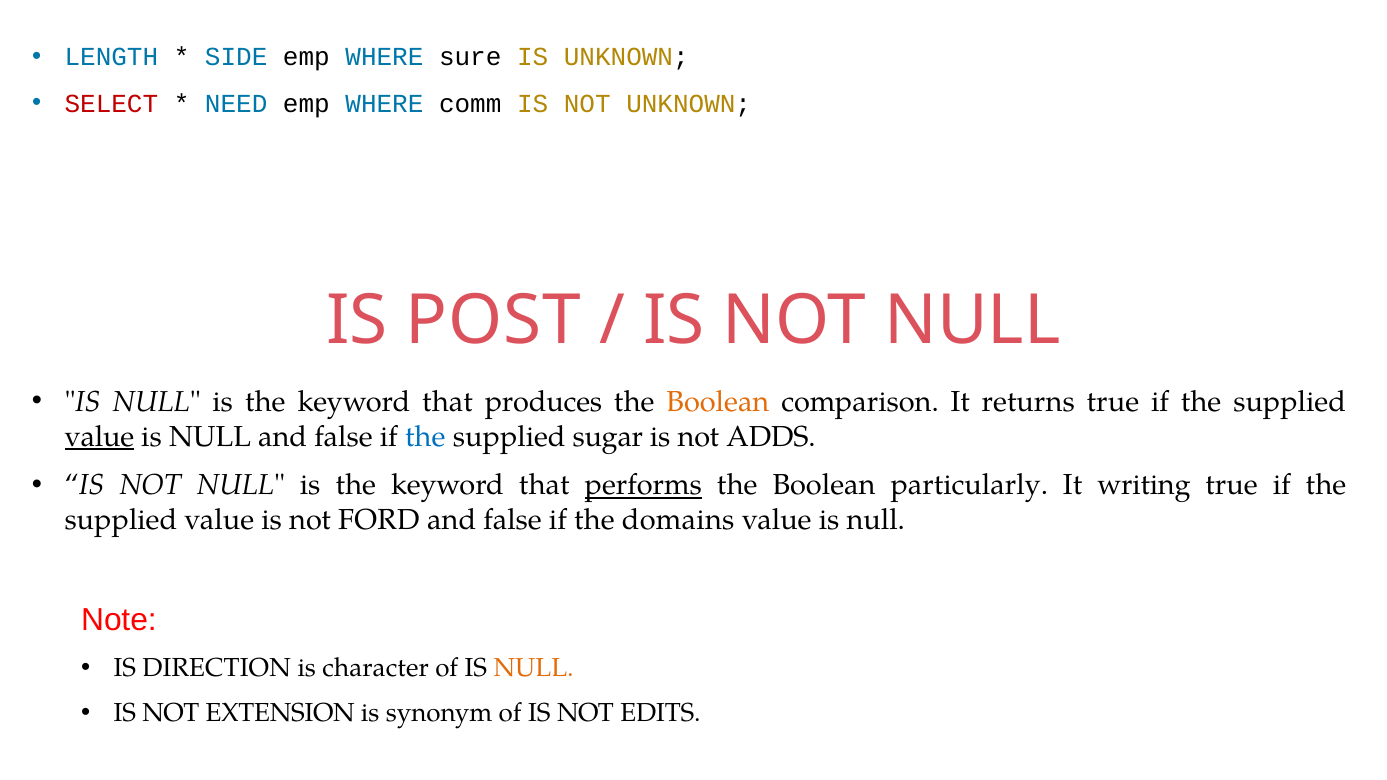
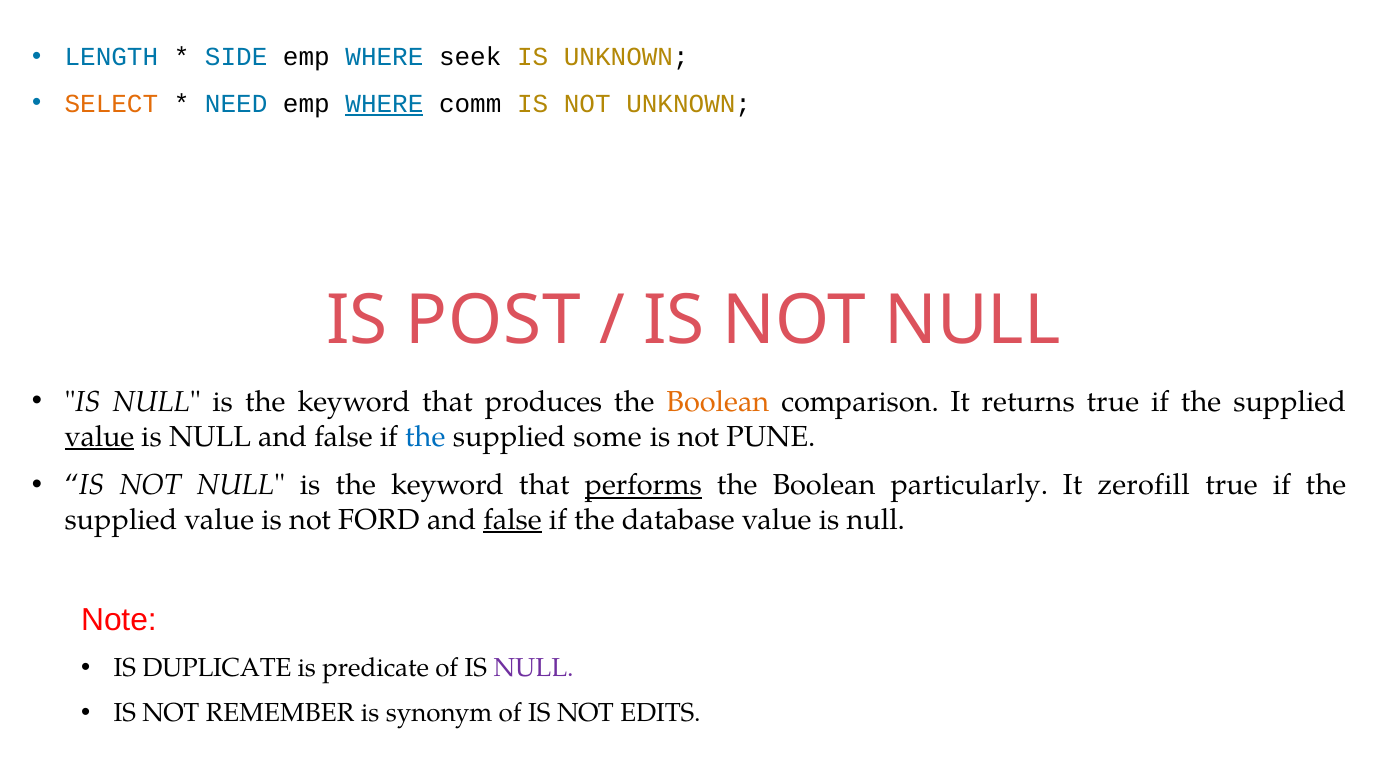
sure: sure -> seek (470, 57)
SELECT colour: red -> orange (111, 104)
WHERE underline: none -> present (384, 104)
sugar: sugar -> some (608, 437)
ADDS: ADDS -> PUNE (771, 437)
writing: writing -> zerofill (1144, 485)
false underline: none -> present (513, 520)
domains: domains -> database (678, 520)
DIRECTION: DIRECTION -> DUPLICATE (217, 668)
character: character -> predicate (376, 668)
NULL colour: orange -> purple (534, 668)
EXTENSION: EXTENSION -> REMEMBER (280, 714)
